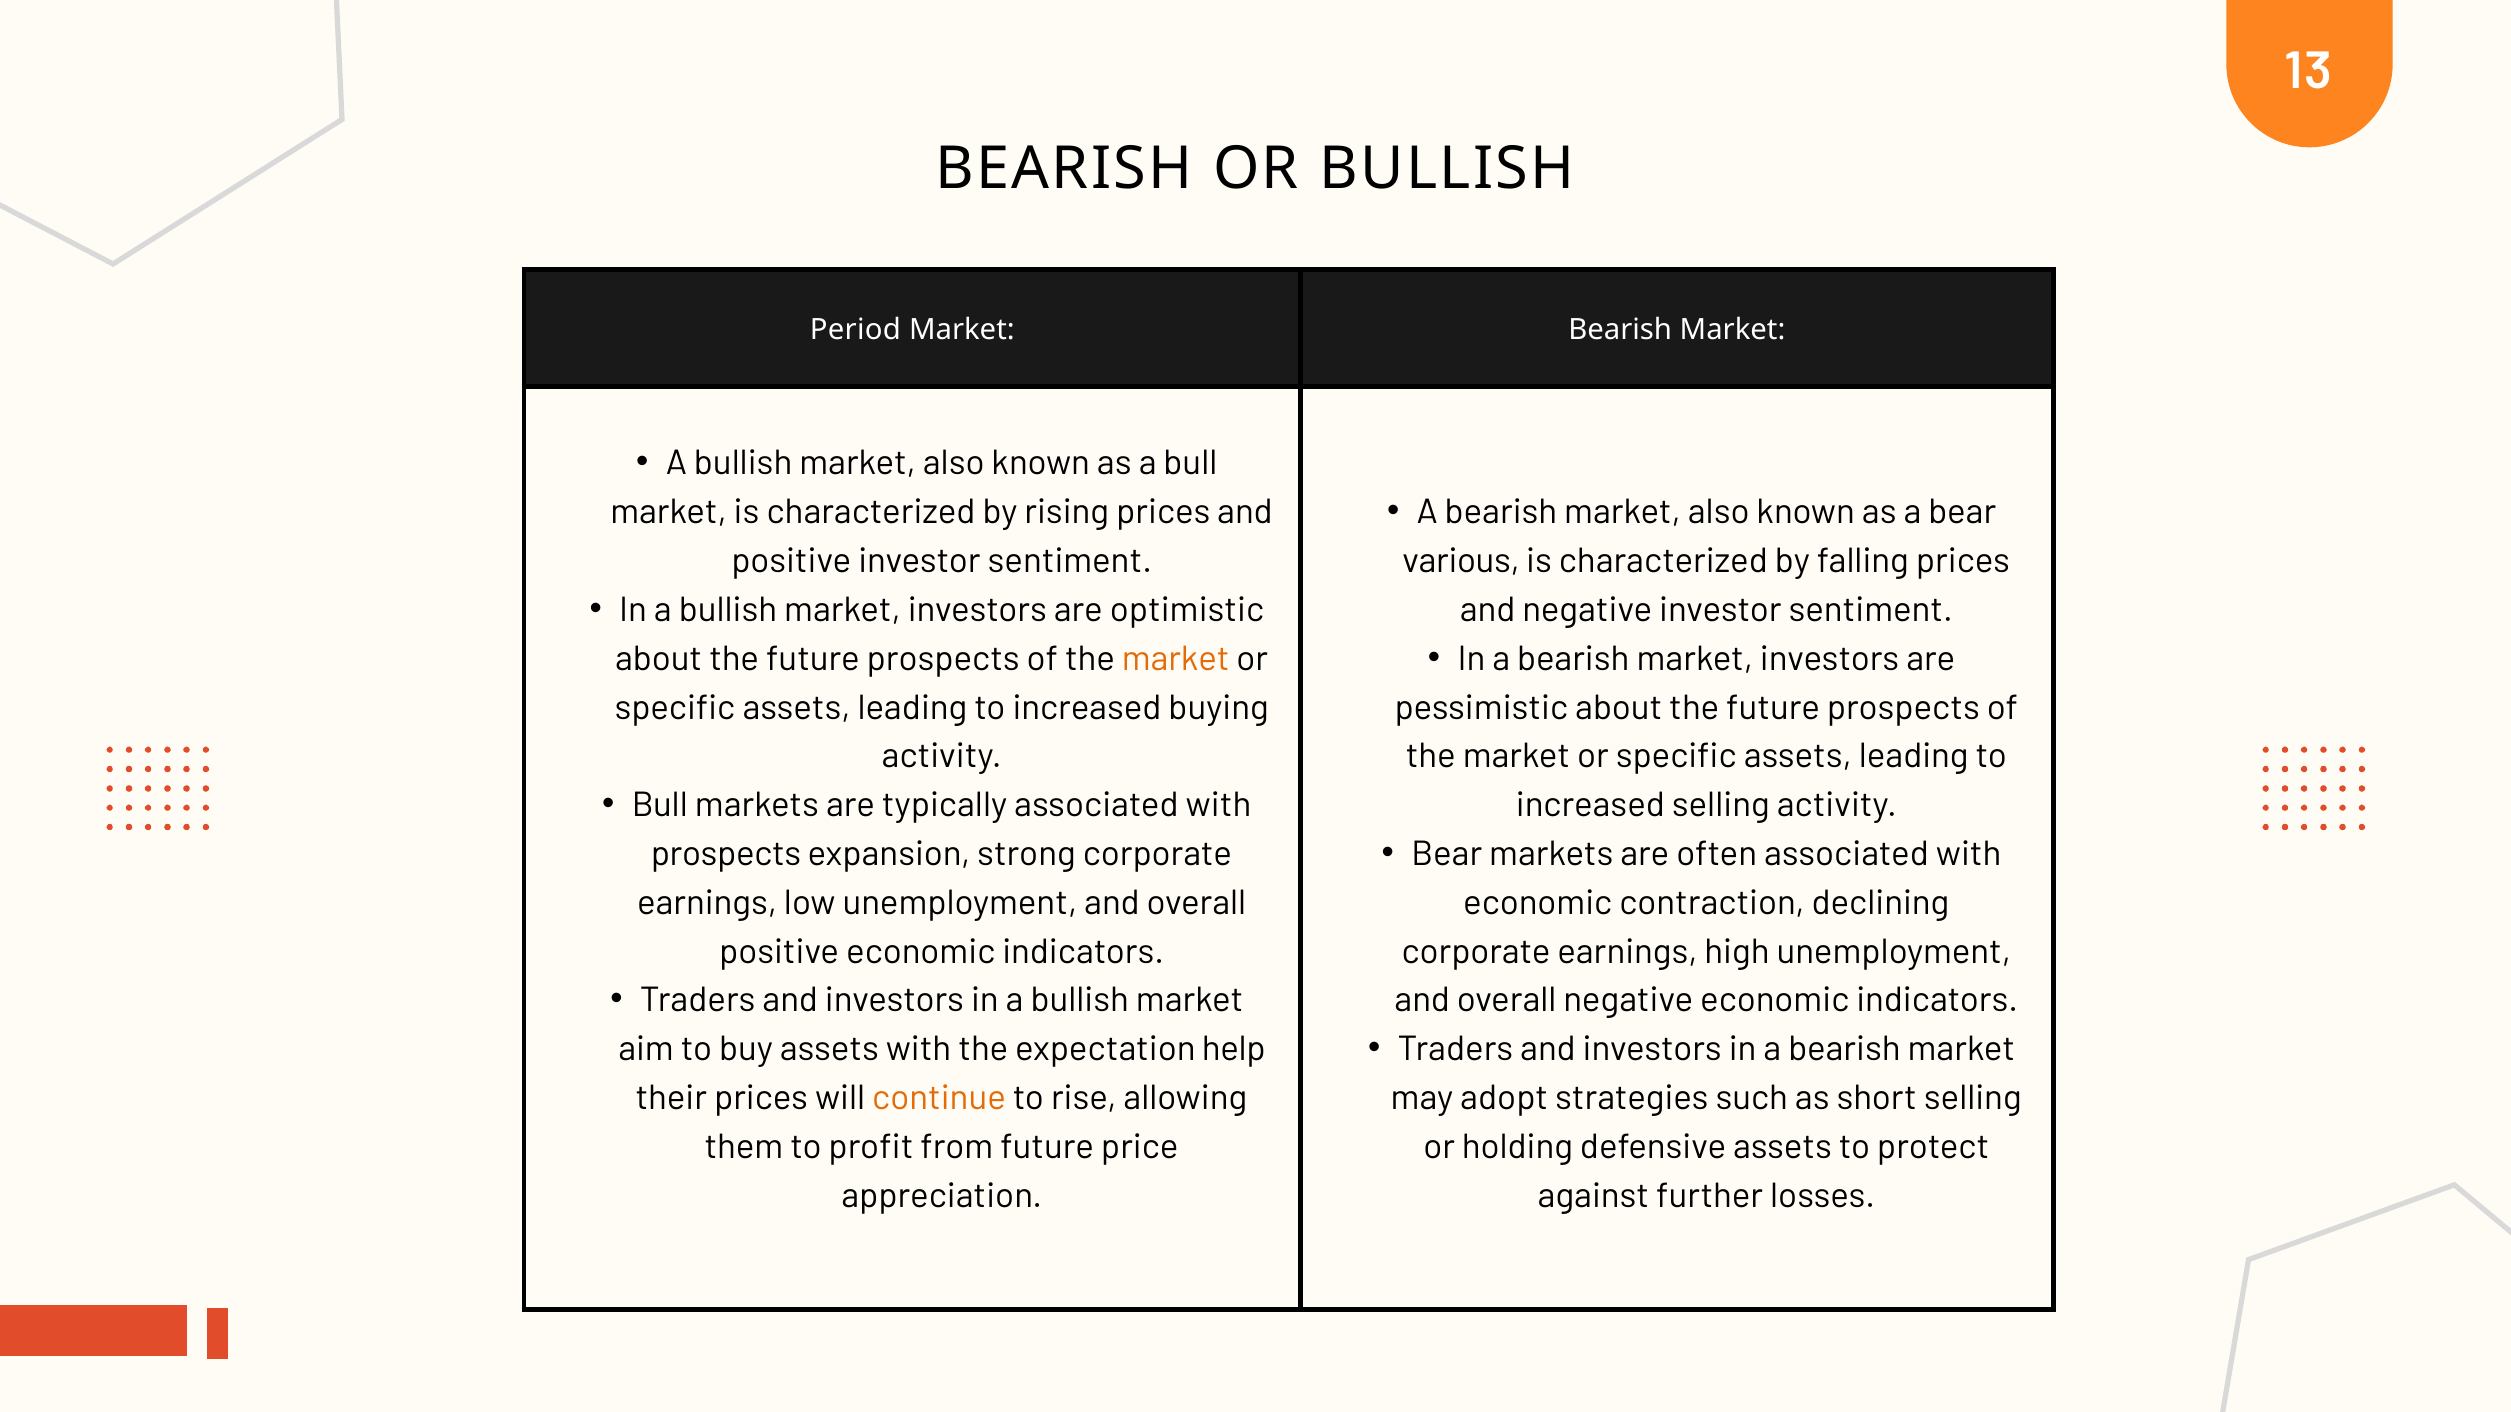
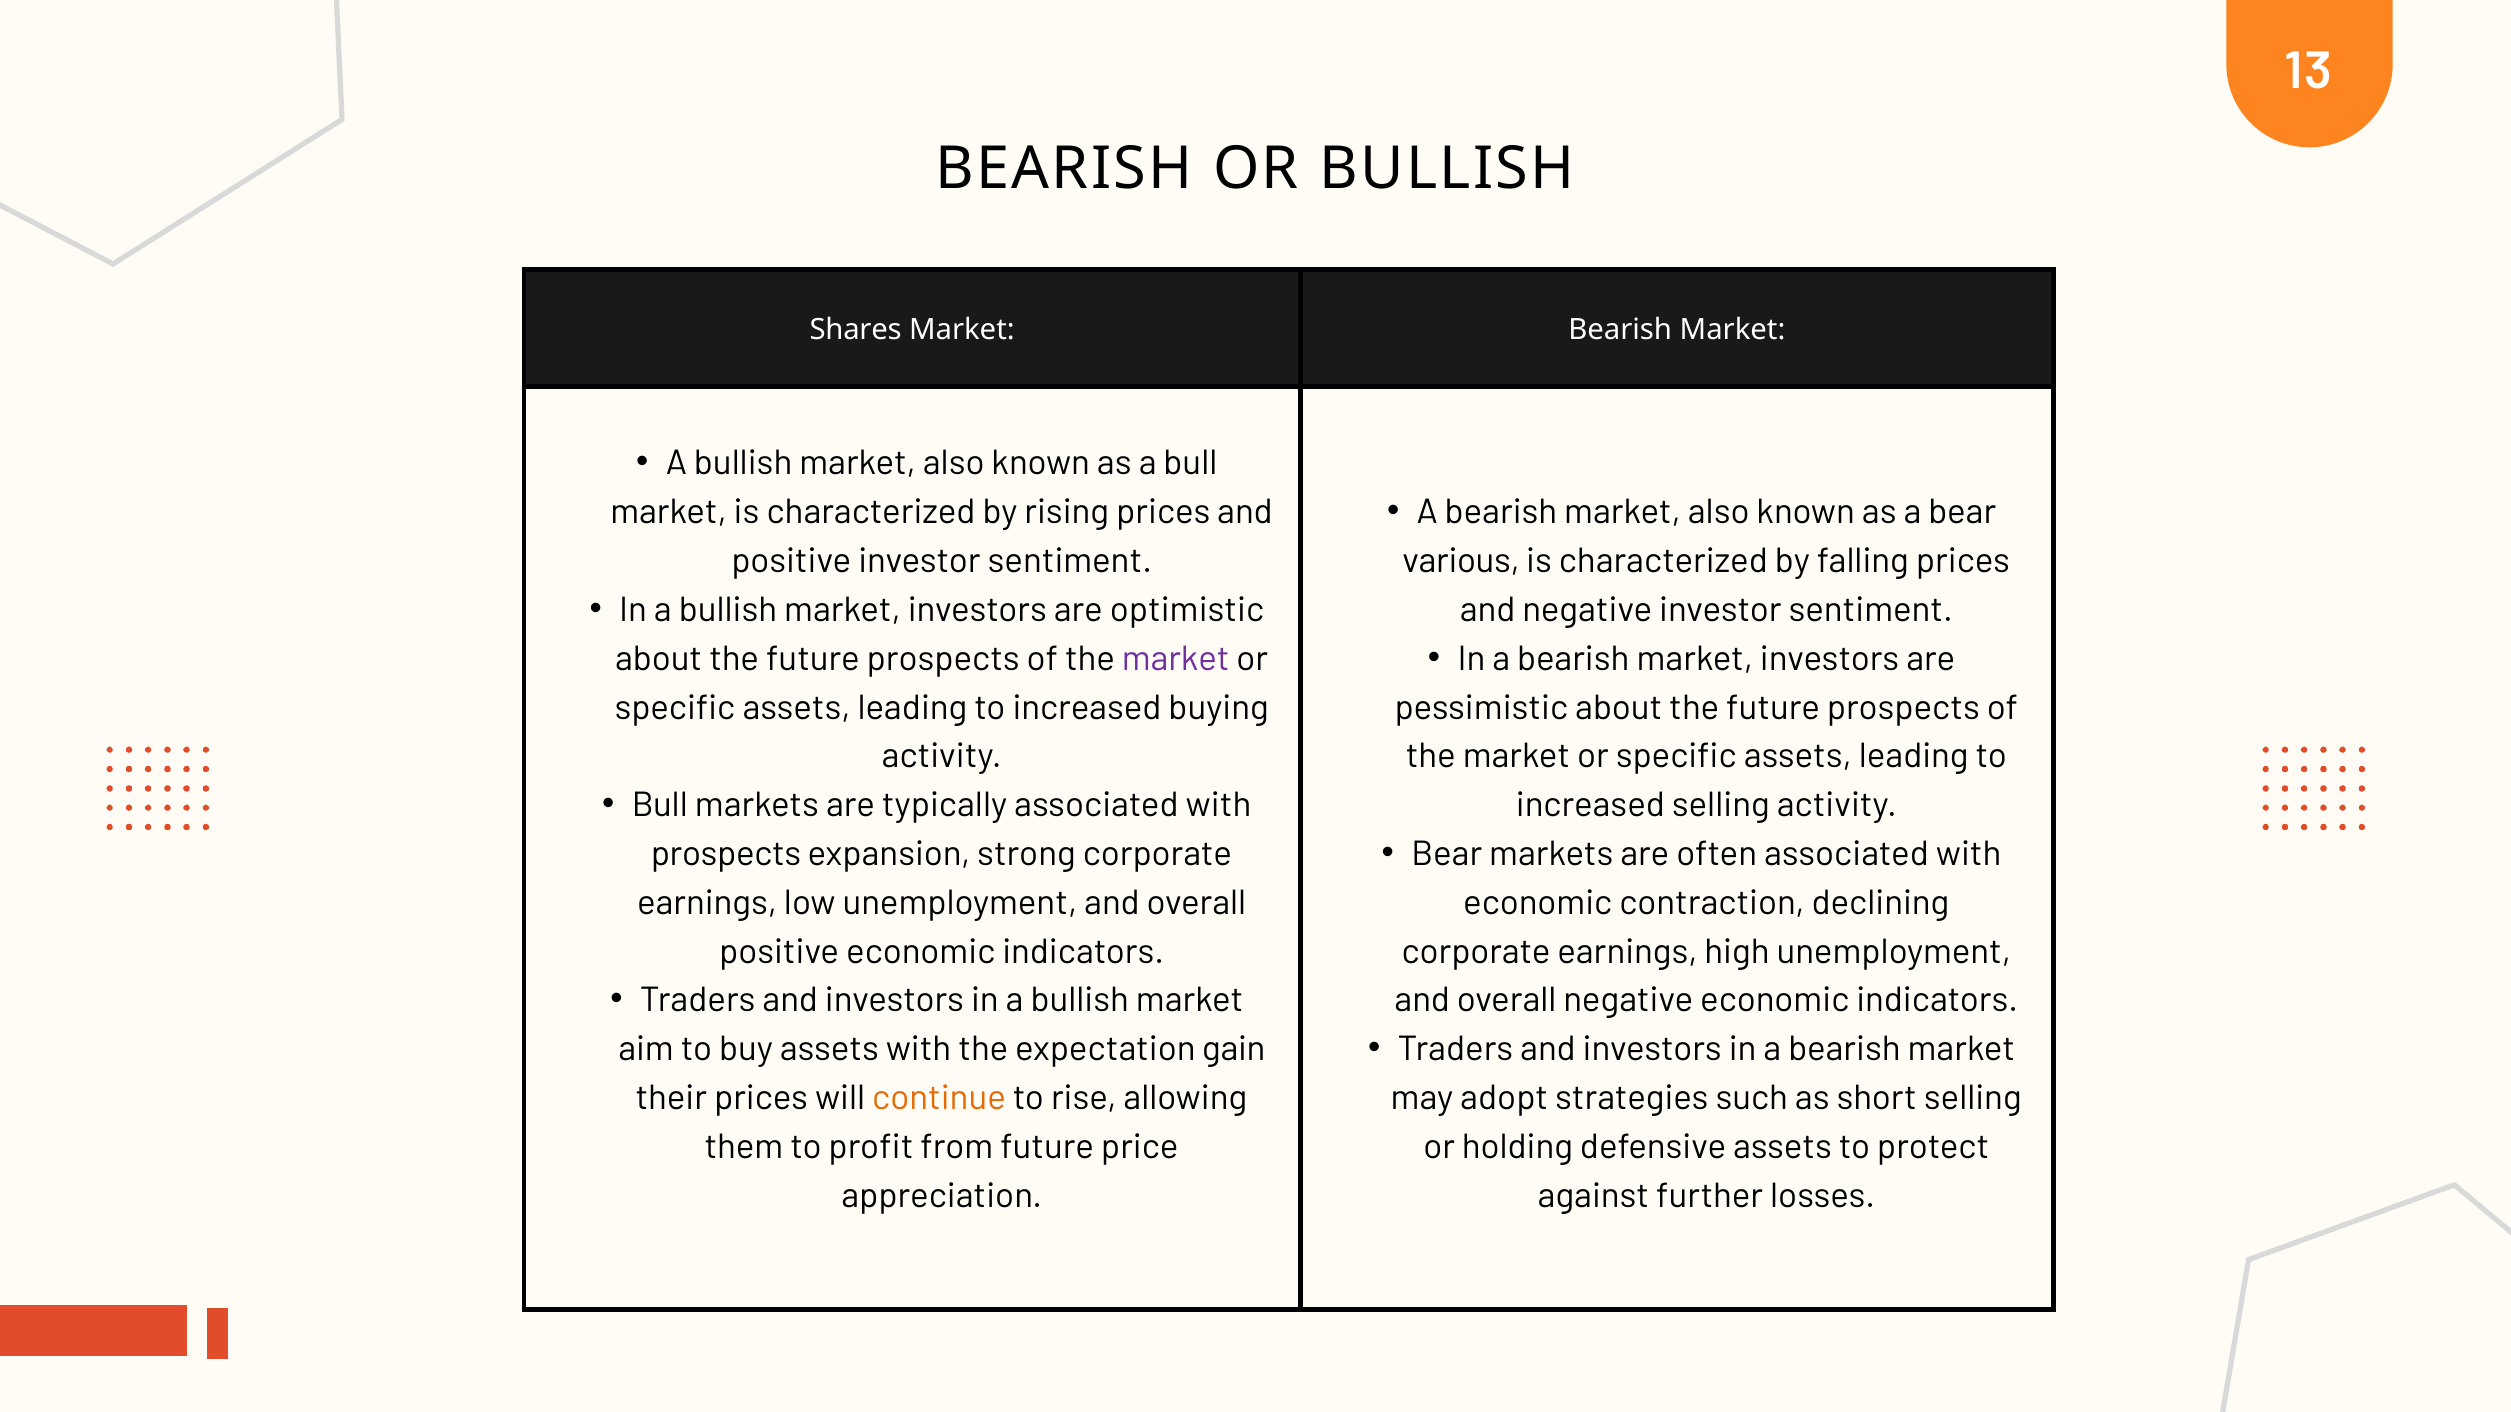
Period: Period -> Shares (856, 330)
market colour: orange -> purple (1176, 659)
help: help -> gain (1234, 1050)
